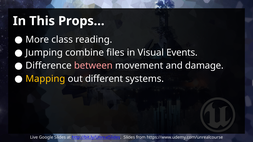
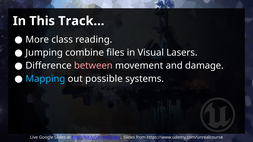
Props…: Props… -> Track… (81, 21)
Events: Events -> Lasers (182, 53)
Mapping colour: yellow -> light blue (45, 79)
different: different -> possible (104, 79)
